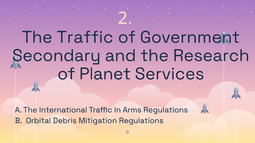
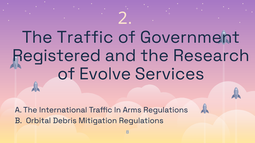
Secondary: Secondary -> Registered (56, 56)
Planet: Planet -> Evolve (105, 74)
